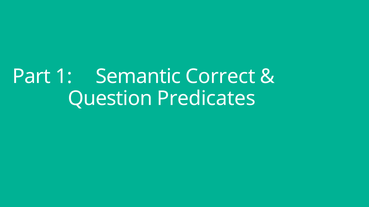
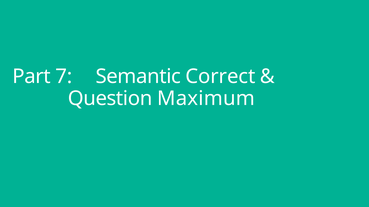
1: 1 -> 7 (64, 77)
Predicates: Predicates -> Maximum (206, 99)
